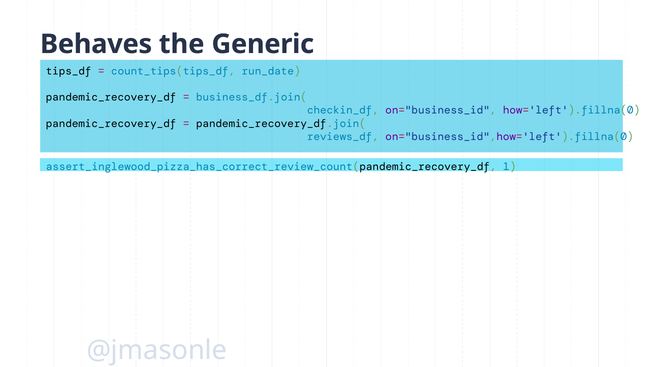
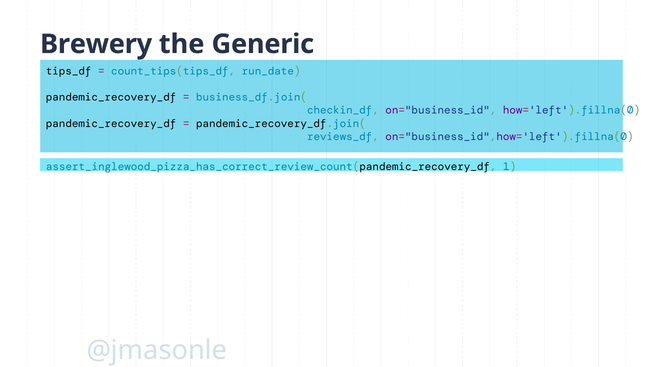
Behaves: Behaves -> Brewery (96, 44)
